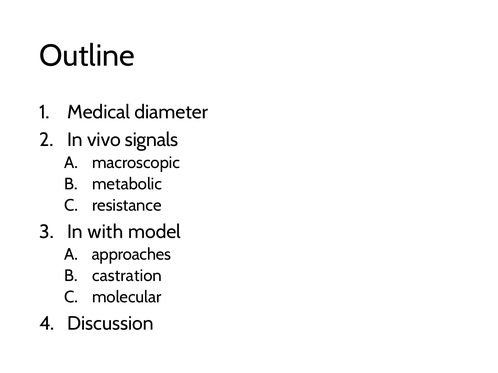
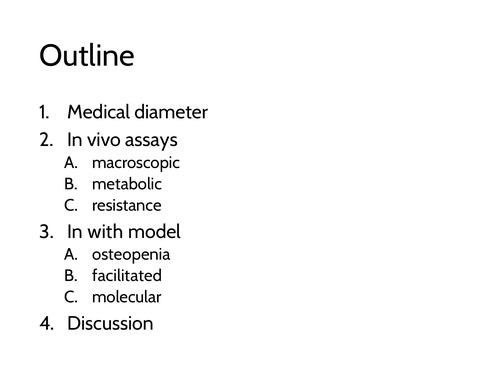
signals: signals -> assays (151, 140)
approaches: approaches -> osteopenia (131, 255)
castration: castration -> facilitated (127, 276)
